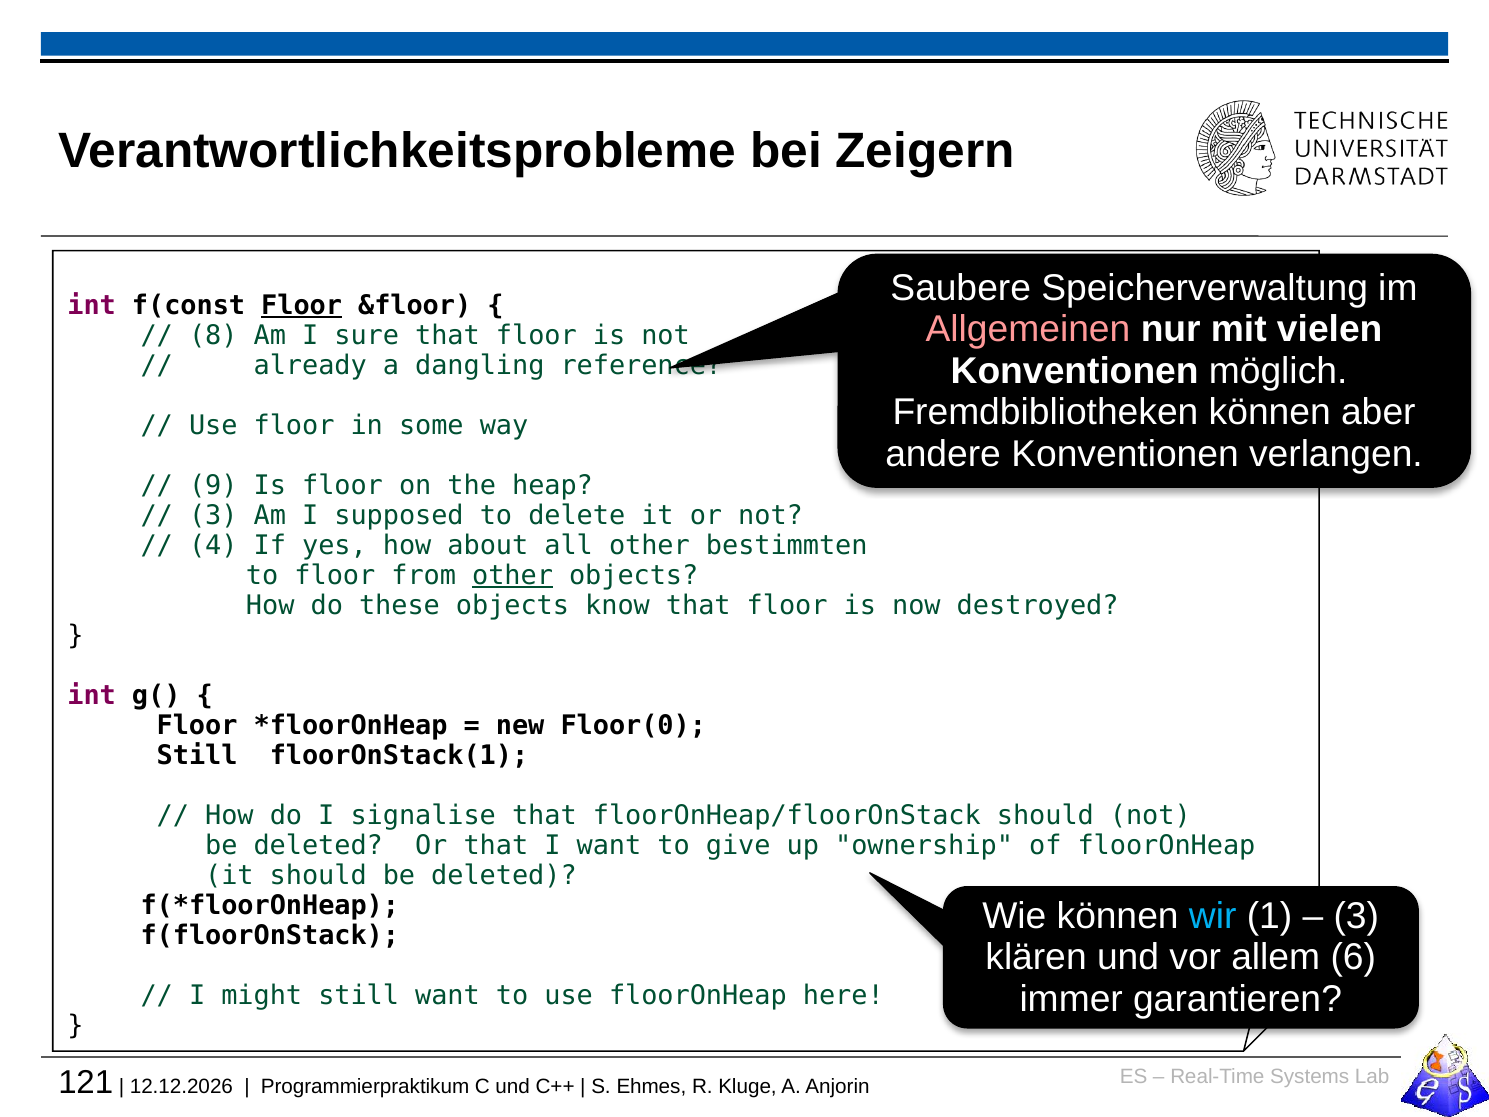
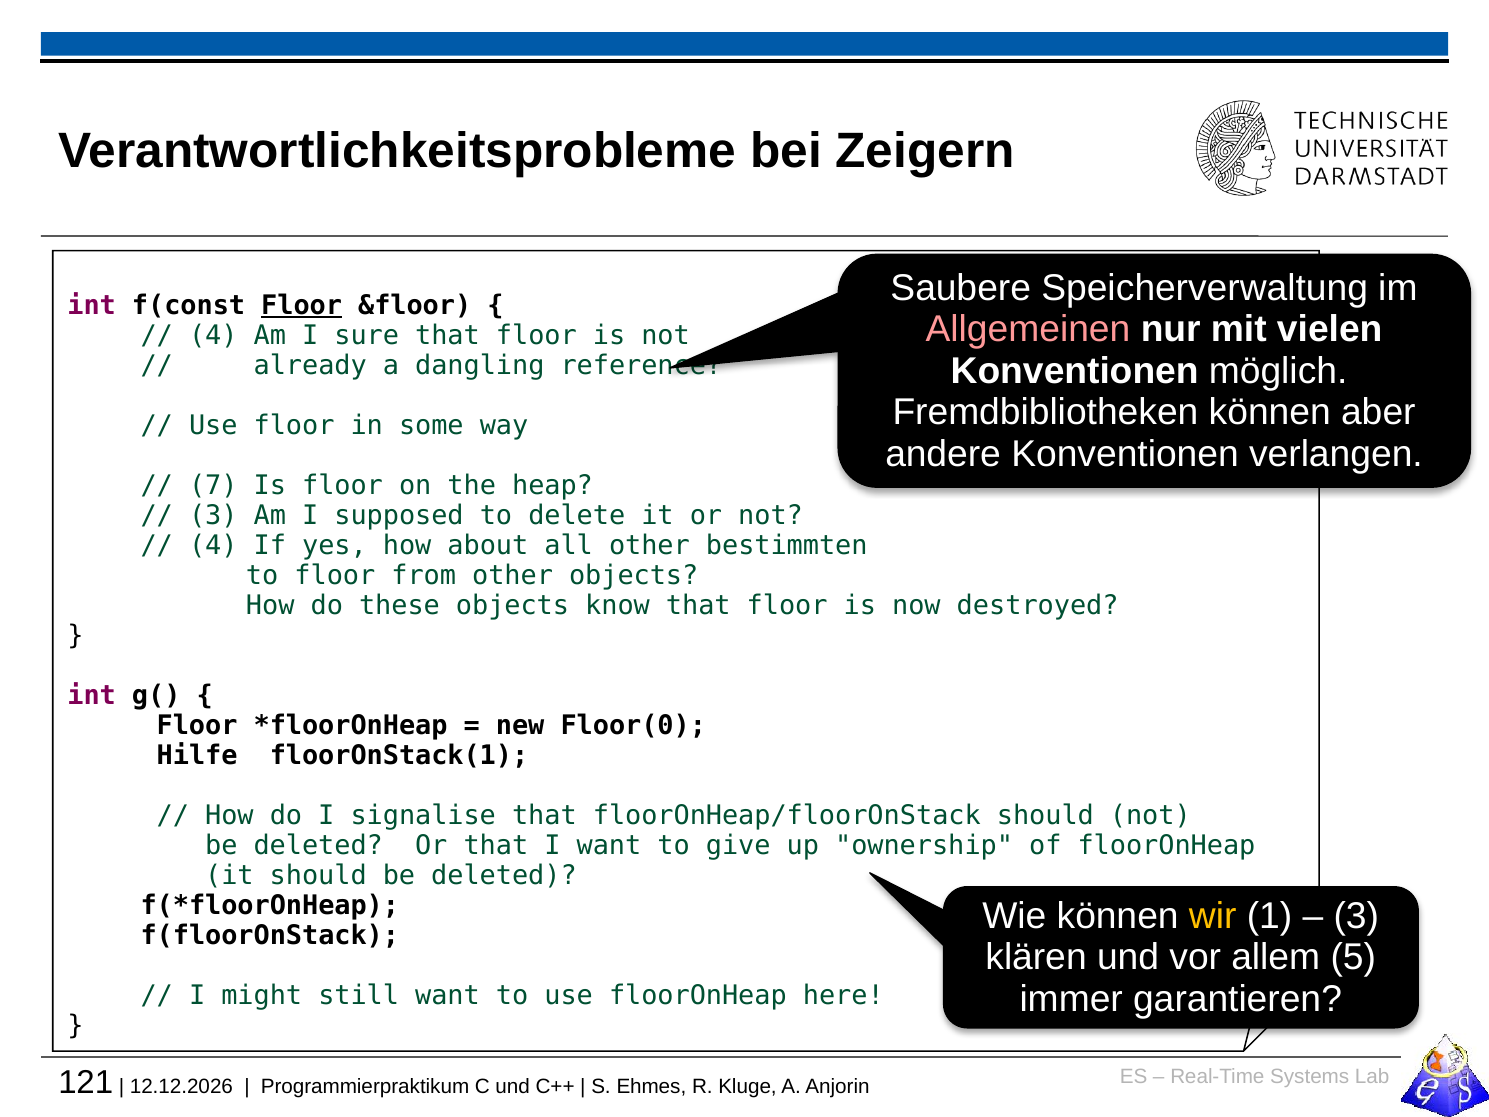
8: 8 -> 4 (213, 335)
9: 9 -> 7 (213, 485)
other underline: present -> none (513, 576)
Still: Still -> Hilfe (197, 756)
wir colour: light blue -> yellow (1213, 916)
6: 6 -> 5 (1353, 957)
